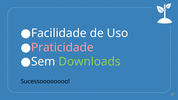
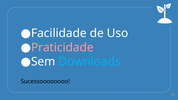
Downloads colour: light green -> light blue (89, 62)
